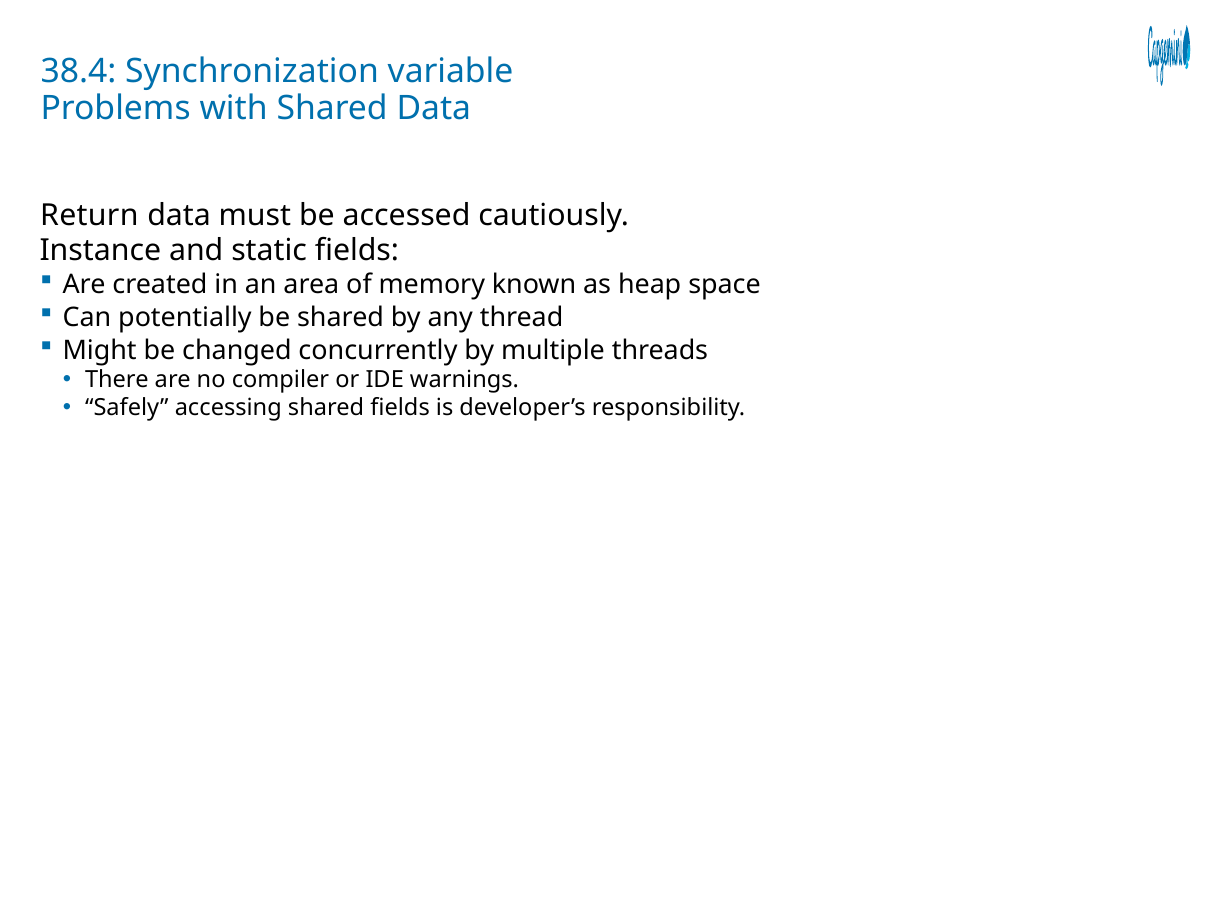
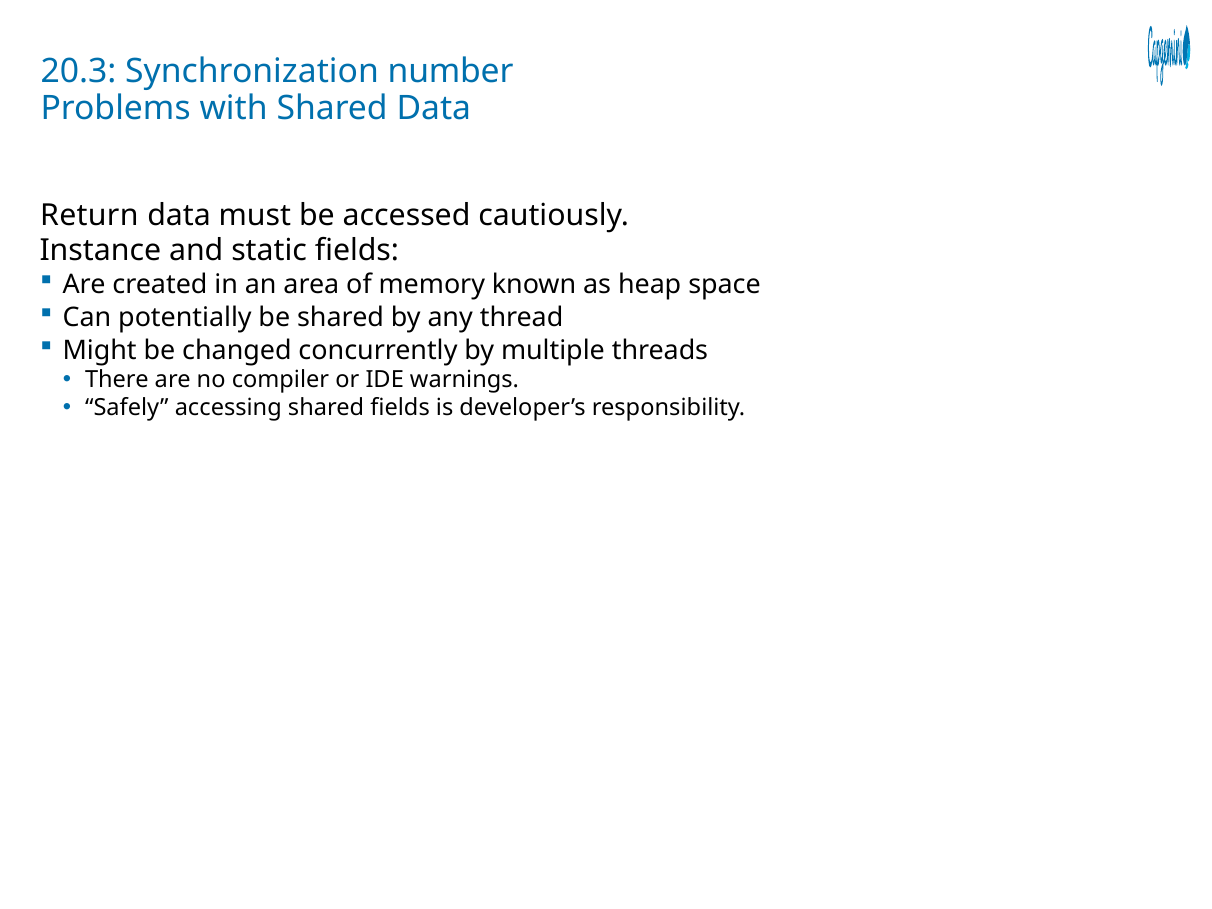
38.4: 38.4 -> 20.3 (78, 72)
variable: variable -> number (451, 72)
